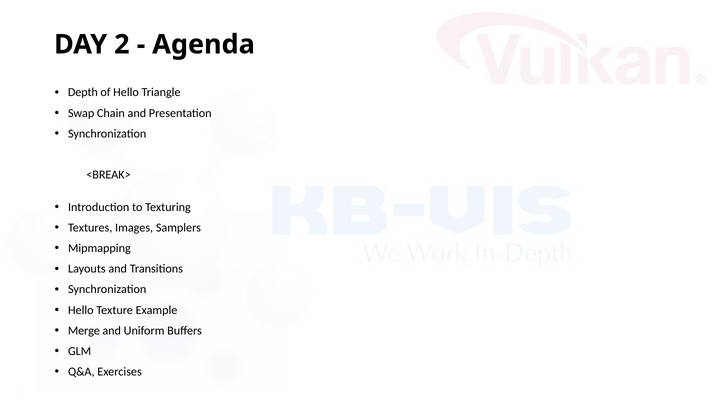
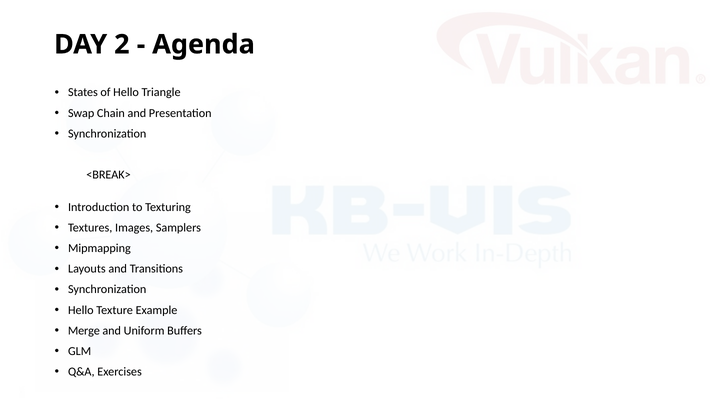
Depth: Depth -> States (83, 93)
